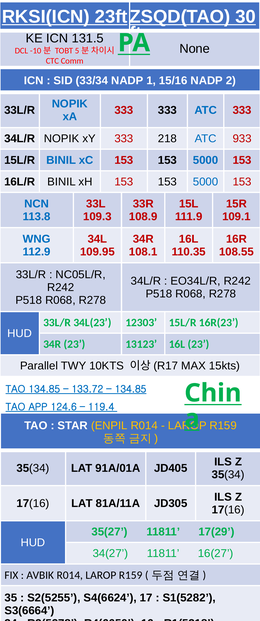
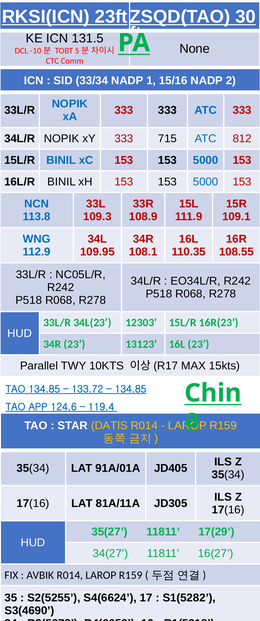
218: 218 -> 715 (167, 139)
933: 933 -> 812 (242, 139)
ENPIL: ENPIL -> DATIS (109, 426)
S3(6664: S3(6664 -> S3(4690 (29, 612)
